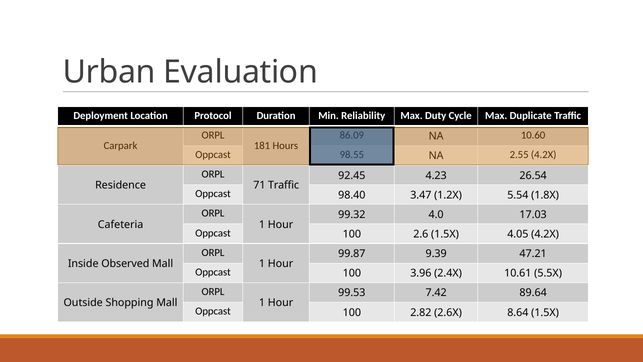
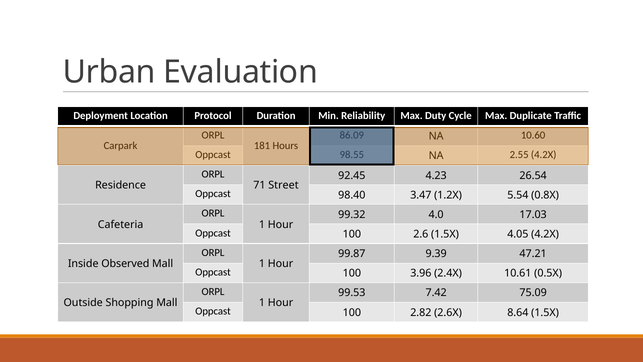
71 Traffic: Traffic -> Street (283, 185)
1.8X: 1.8X -> 0.8X (545, 195)
5.5X: 5.5X -> 0.5X (548, 273)
89.64: 89.64 -> 75.09 (533, 293)
